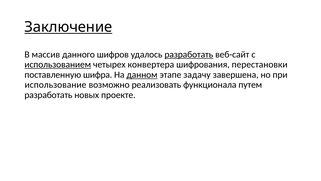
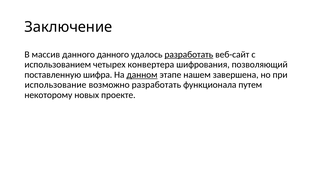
Заключение underline: present -> none (68, 27)
данного шифров: шифров -> данного (113, 54)
использованием underline: present -> none (58, 64)
перестановки: перестановки -> позволяющий (260, 64)
задачу: задачу -> нашем (197, 74)
возможно реализовать: реализовать -> разработать (156, 85)
разработать: разработать -> некоторому (48, 95)
